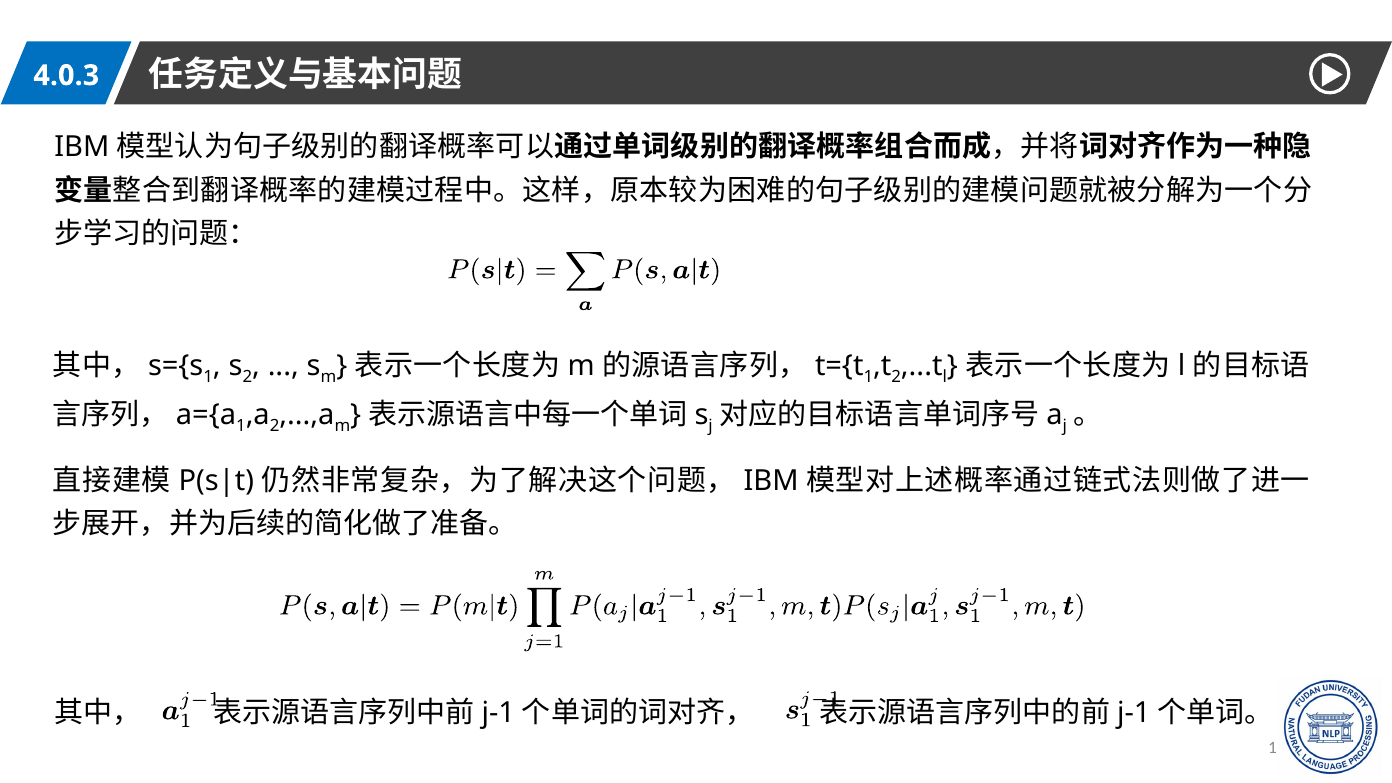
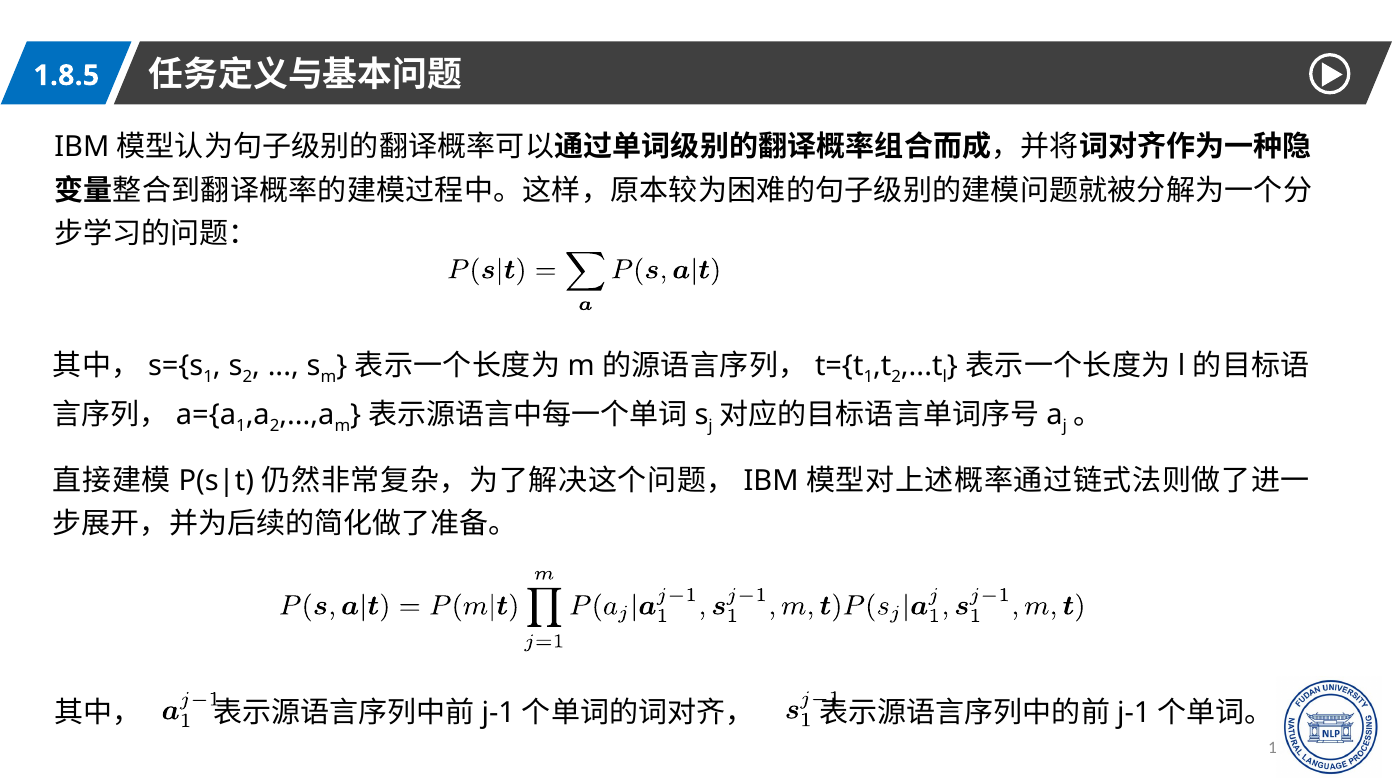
4.0.3: 4.0.3 -> 1.8.5 (66, 76)
